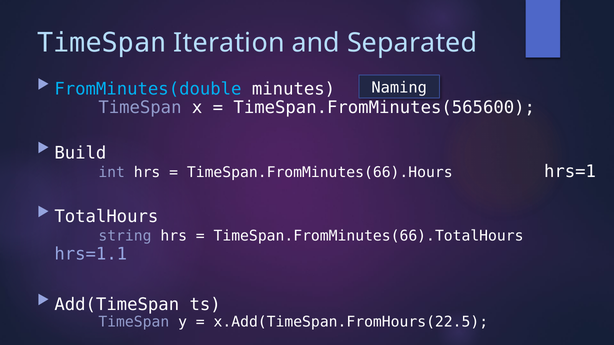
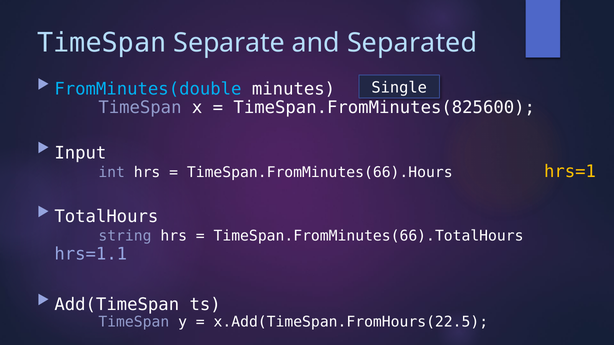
Iteration: Iteration -> Separate (229, 43)
Naming: Naming -> Single (399, 88)
TimeSpan.FromMinutes(565600: TimeSpan.FromMinutes(565600 -> TimeSpan.FromMinutes(825600 (384, 108)
Build: Build -> Input (80, 153)
hrs=1 colour: white -> yellow (570, 172)
